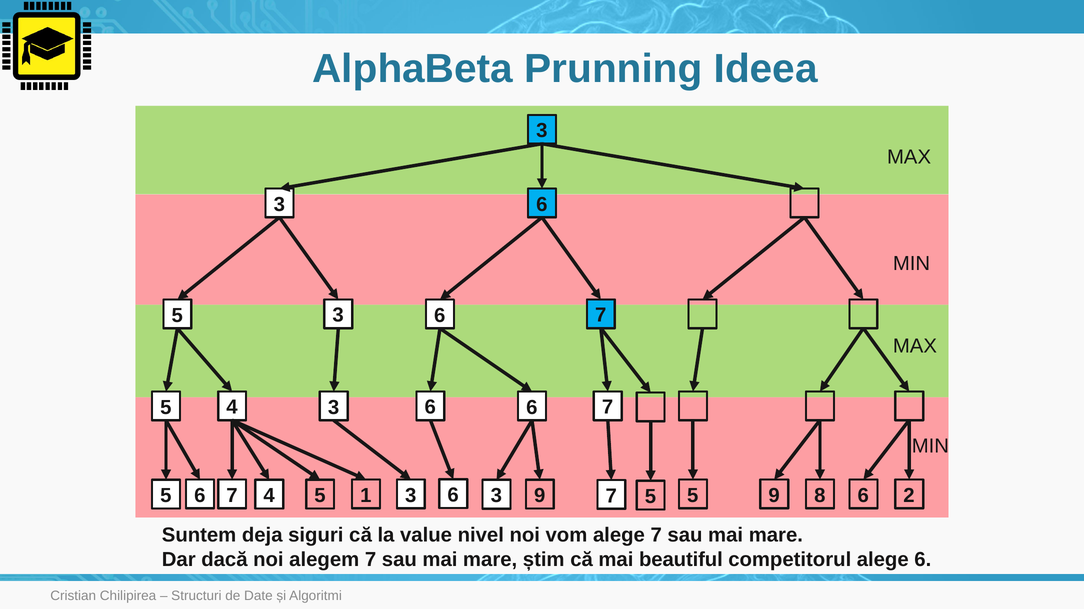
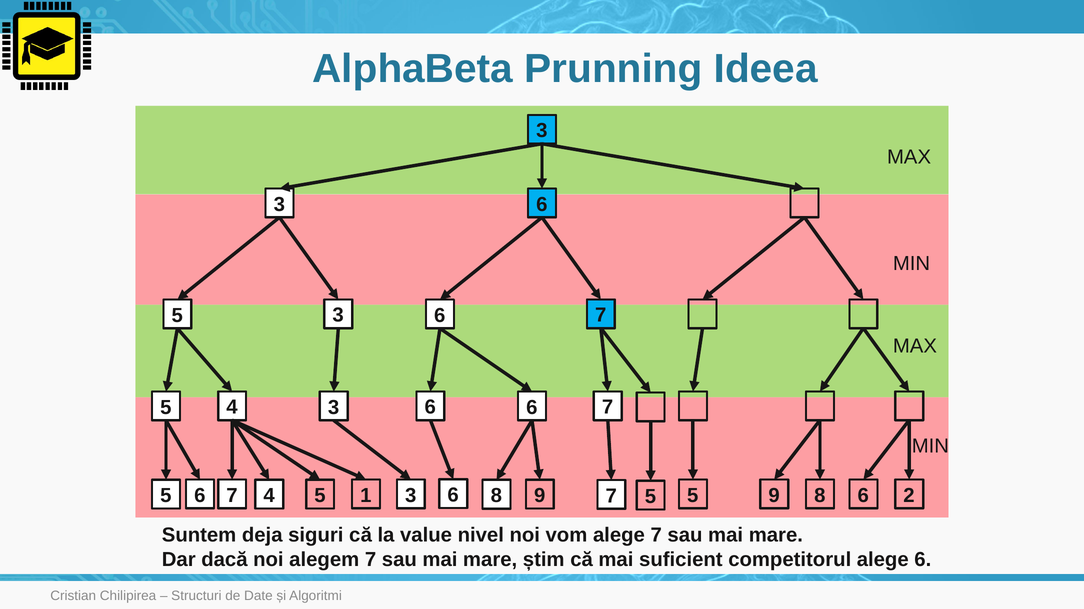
5 5 3: 3 -> 8 (496, 496)
beautiful: beautiful -> suficient (681, 560)
